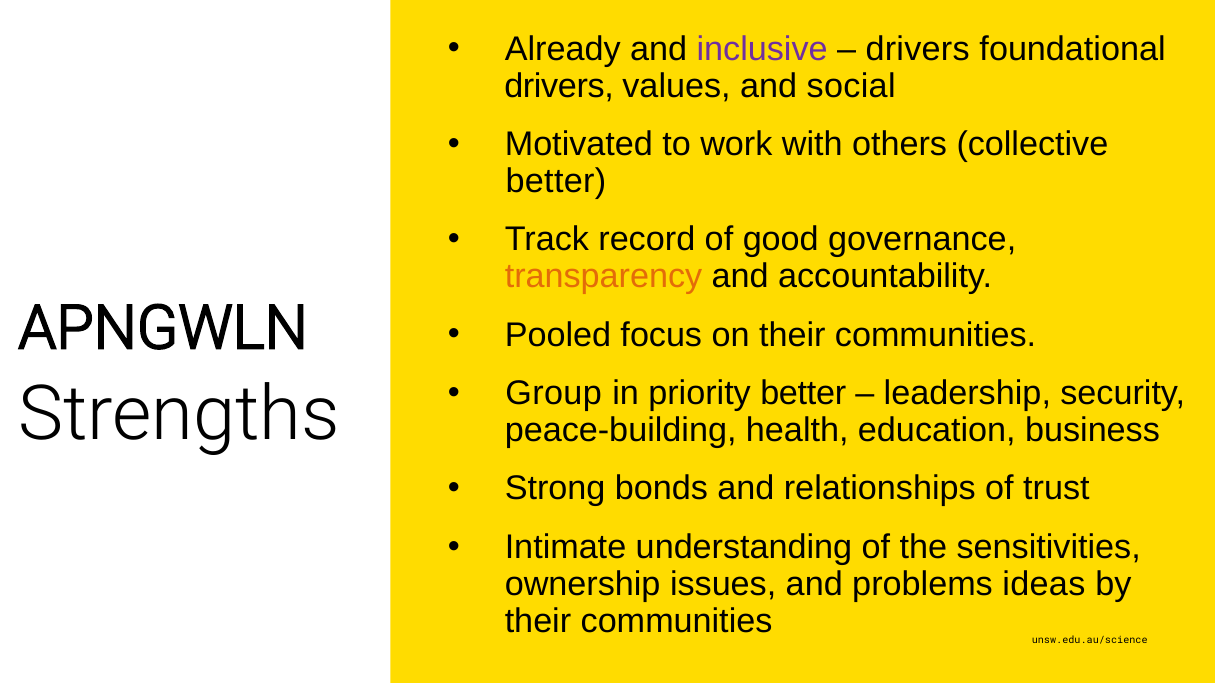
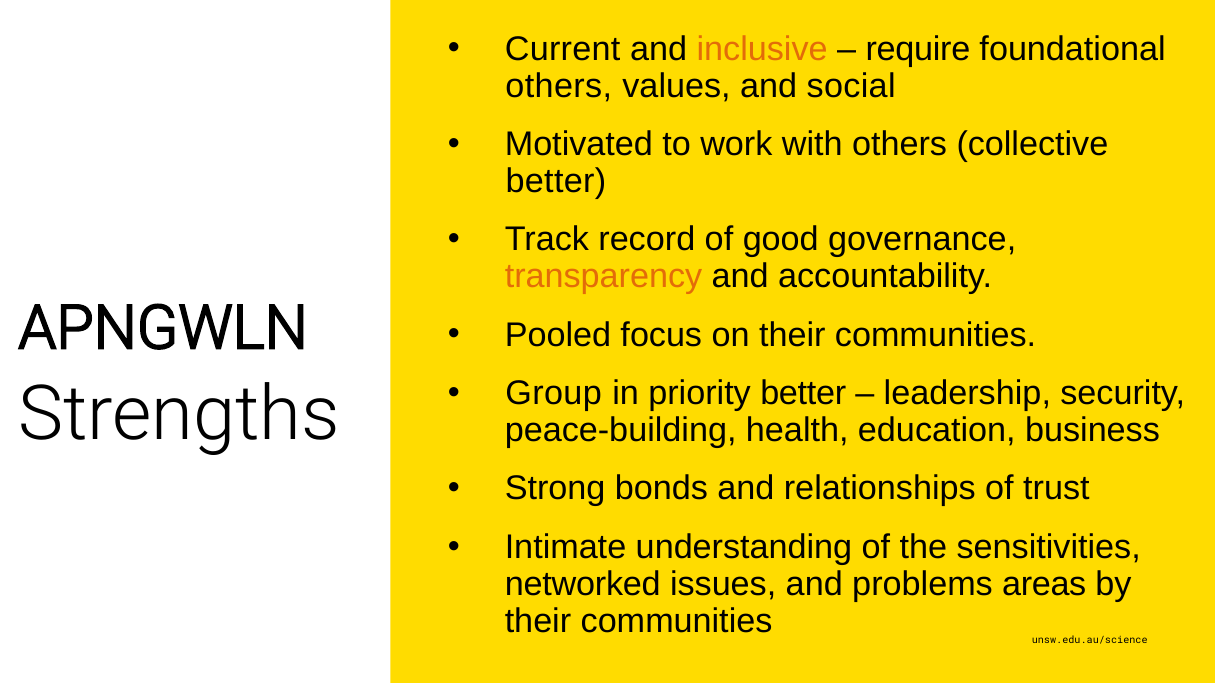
Already: Already -> Current (563, 49)
inclusive colour: purple -> orange (762, 49)
drivers: drivers -> require (918, 49)
drivers: drivers -> others (559, 86)
ownership: ownership -> networked (583, 584)
ideas: ideas -> areas (1044, 584)
